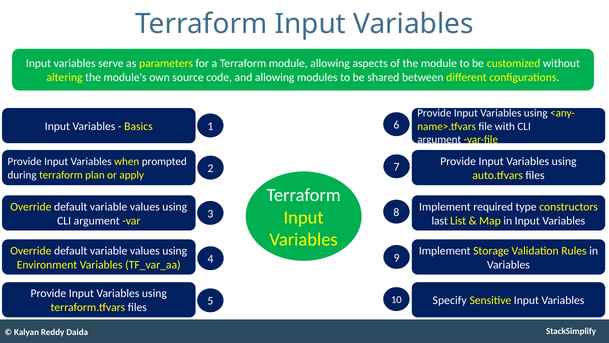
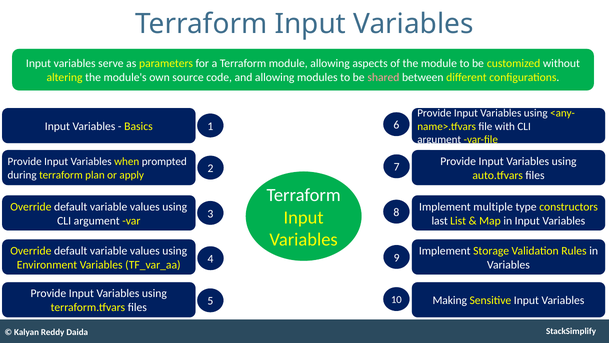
shared colour: white -> pink (383, 77)
required: required -> multiple (493, 206)
Specify: Specify -> Making (450, 300)
